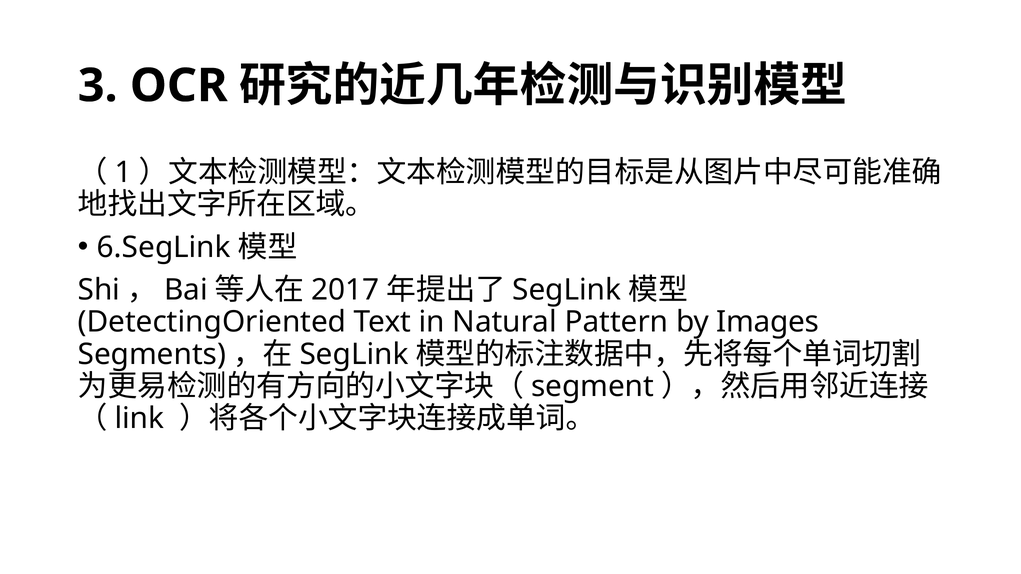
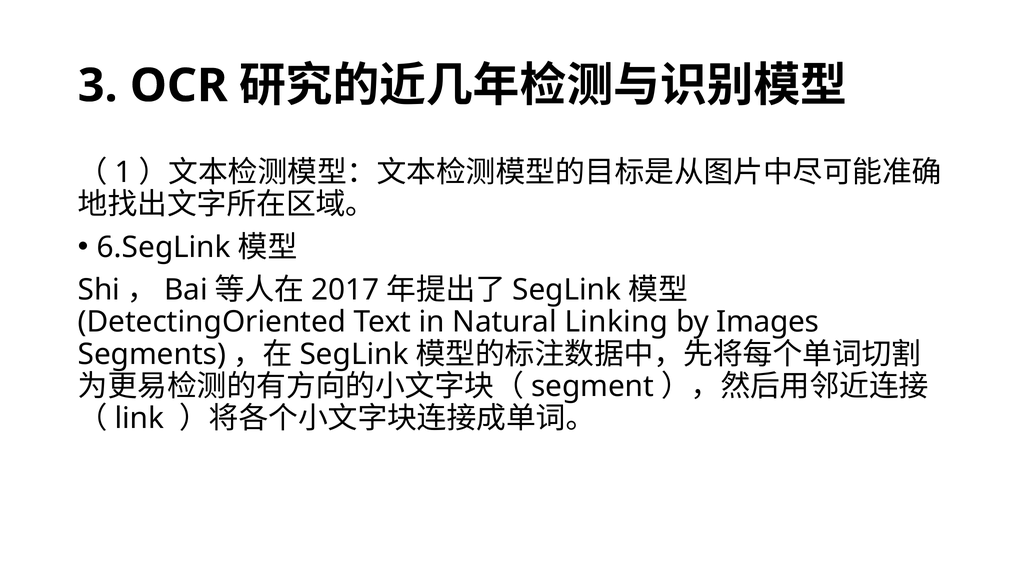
Pattern: Pattern -> Linking (616, 322)
